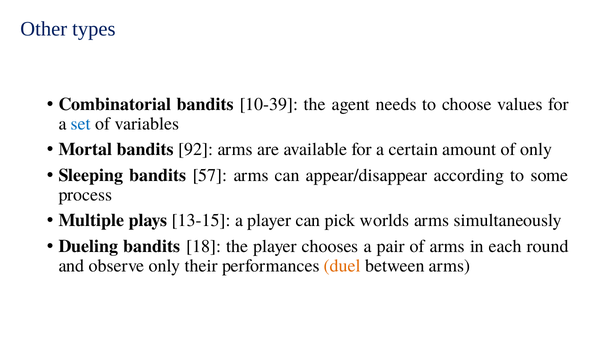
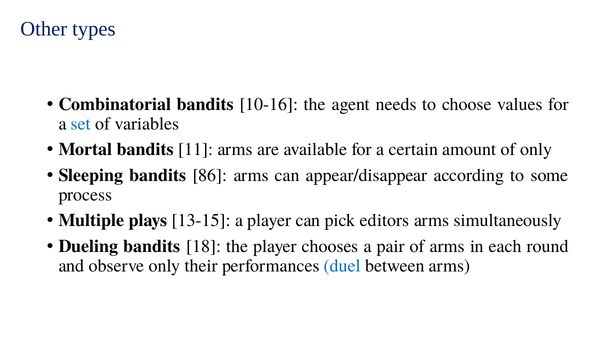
10-39: 10-39 -> 10-16 (269, 104)
92: 92 -> 11 (196, 149)
57: 57 -> 86 (210, 175)
worlds: worlds -> editors (385, 220)
duel colour: orange -> blue (342, 265)
